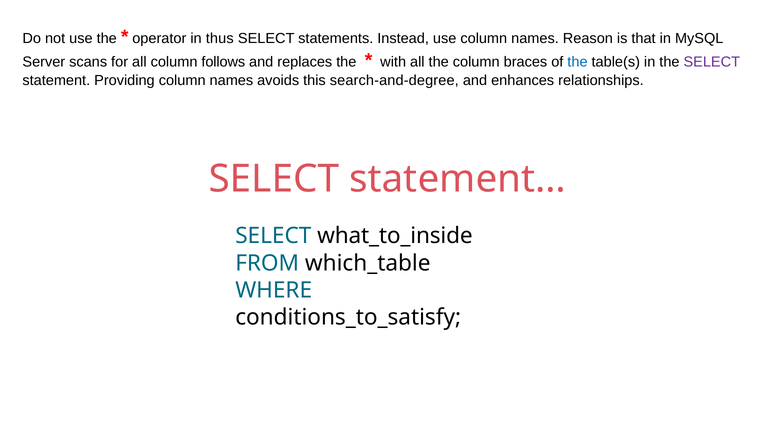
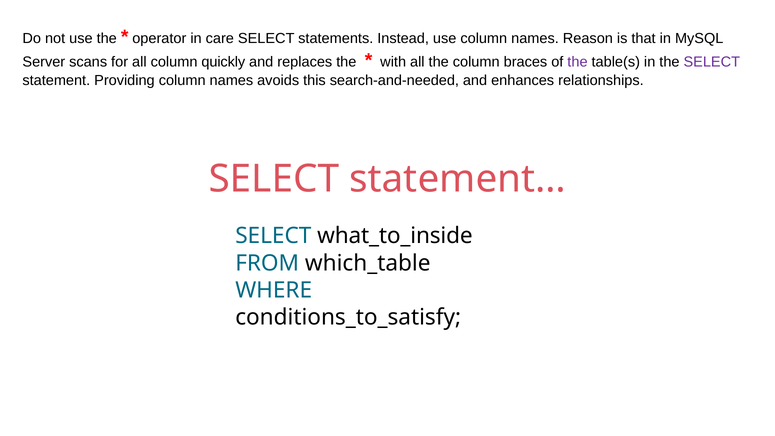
thus: thus -> care (220, 39)
follows: follows -> quickly (223, 62)
the colour: blue -> purple (577, 62)
search-and-degree: search-and-degree -> search-and-needed (394, 80)
